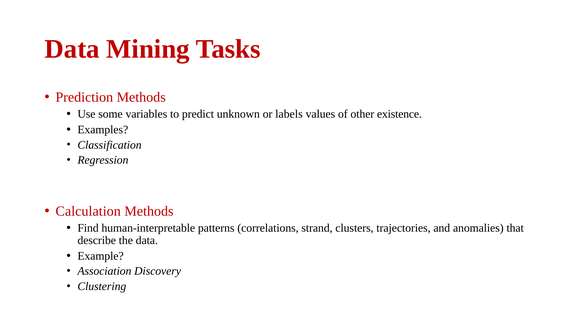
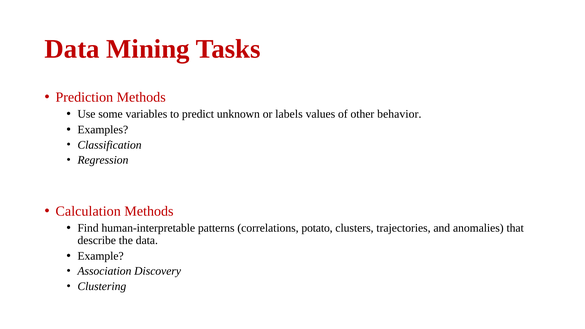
existence: existence -> behavior (399, 114)
strand: strand -> potato (317, 228)
